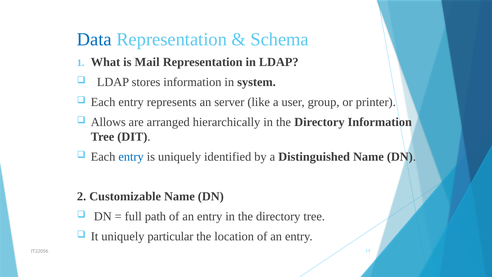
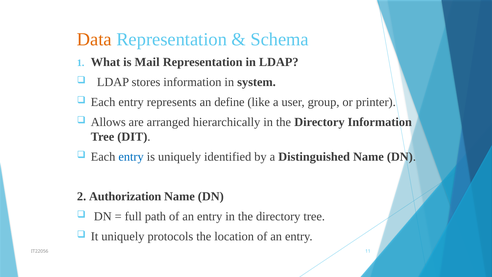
Data colour: blue -> orange (94, 39)
server: server -> define (229, 102)
Customizable: Customizable -> Authorization (125, 196)
particular: particular -> protocols (170, 236)
